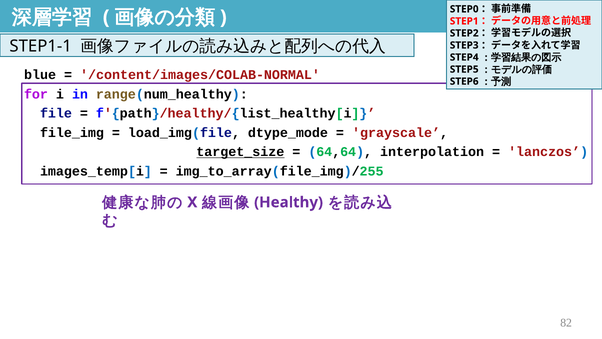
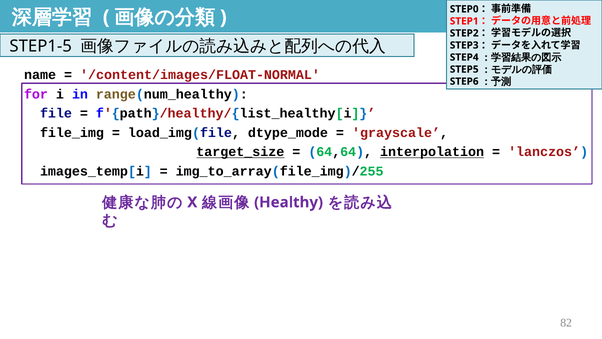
STEP1-1: STEP1-1 -> STEP1-5 (41, 46)
blue: blue -> name (40, 75)
/content/images/COLAB-NORMAL: /content/images/COLAB-NORMAL -> /content/images/FLOAT-NORMAL (200, 75)
interpolation underline: none -> present (432, 152)
